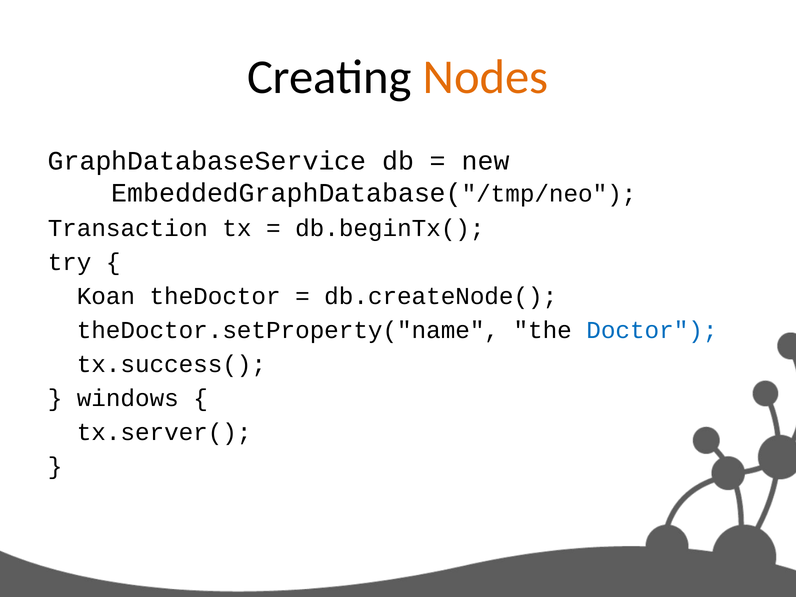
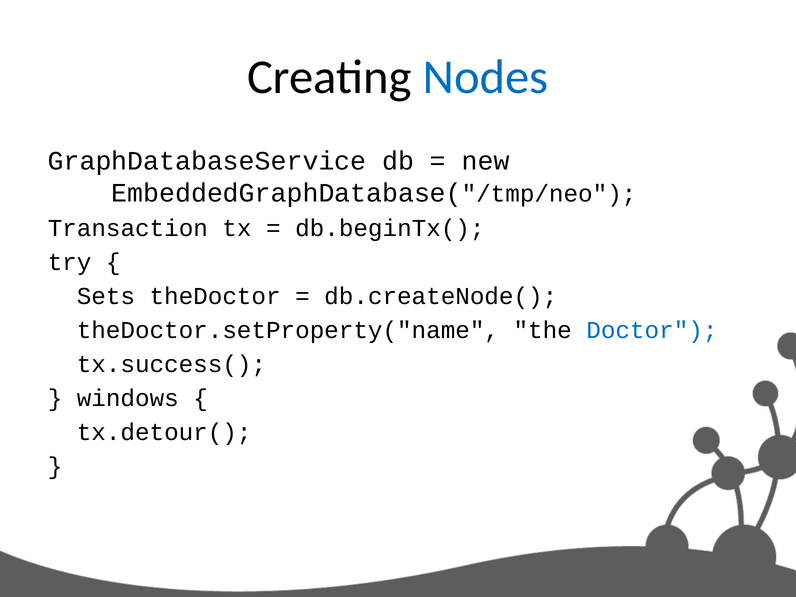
Nodes colour: orange -> blue (486, 77)
Koan: Koan -> Sets (106, 296)
tx.server(: tx.server( -> tx.detour( (164, 432)
